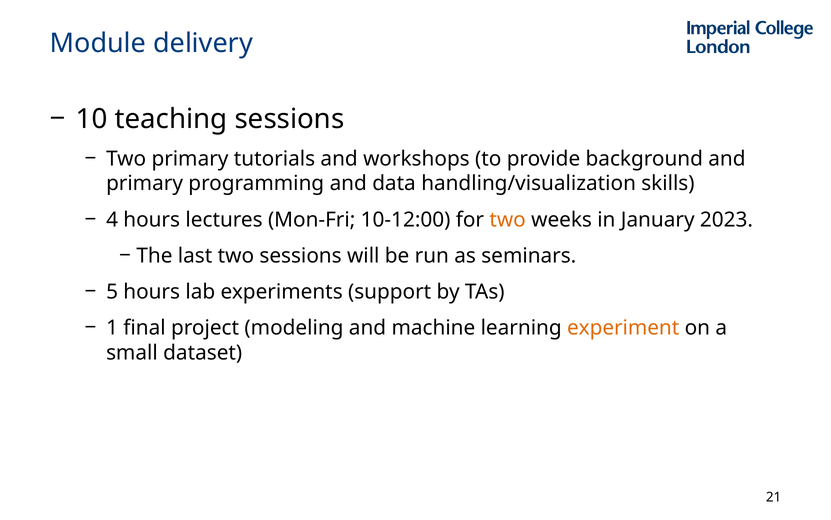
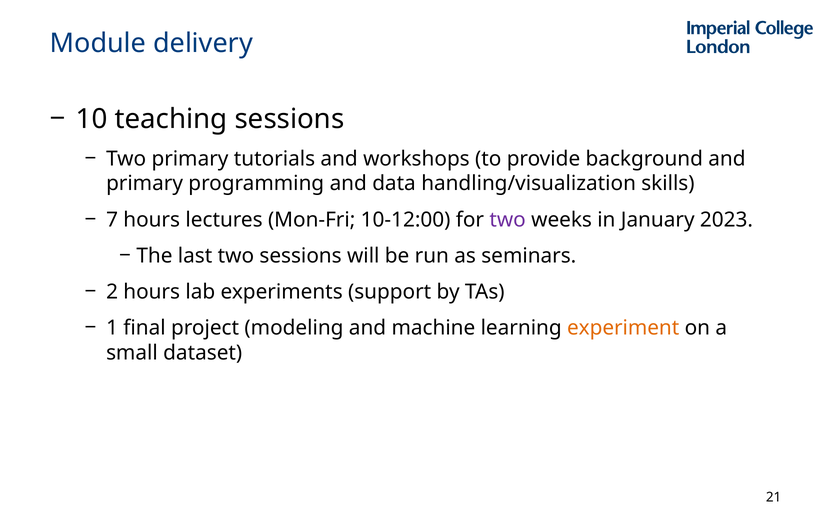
4: 4 -> 7 (112, 219)
two colour: orange -> purple (508, 219)
5: 5 -> 2 (112, 291)
